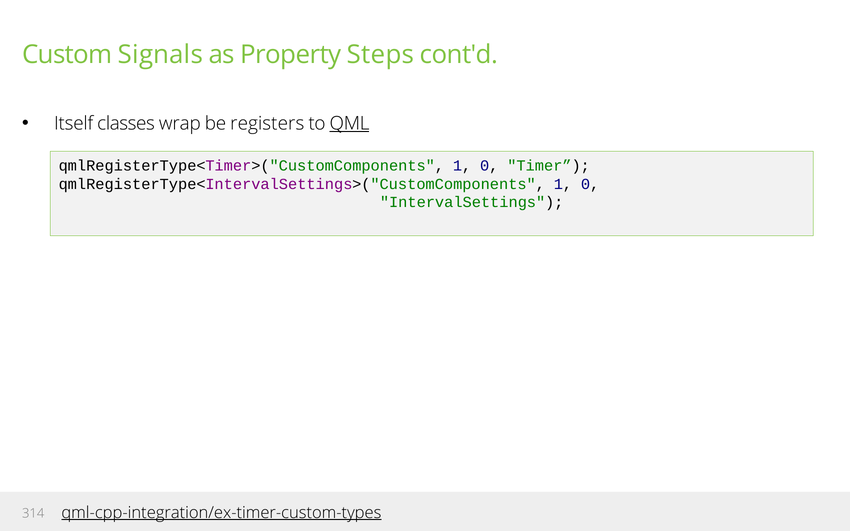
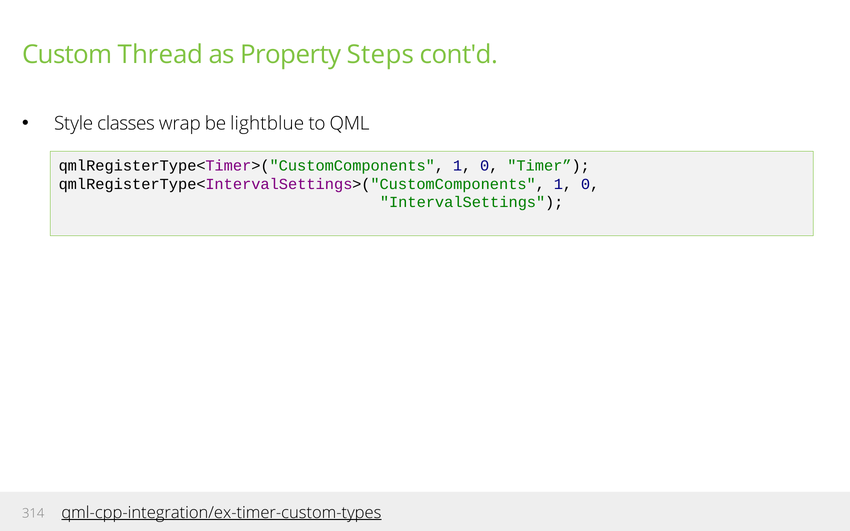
Signals: Signals -> Thread (161, 55)
Itself: Itself -> Style (74, 123)
registers: registers -> lightblue (267, 123)
QML underline: present -> none (350, 123)
